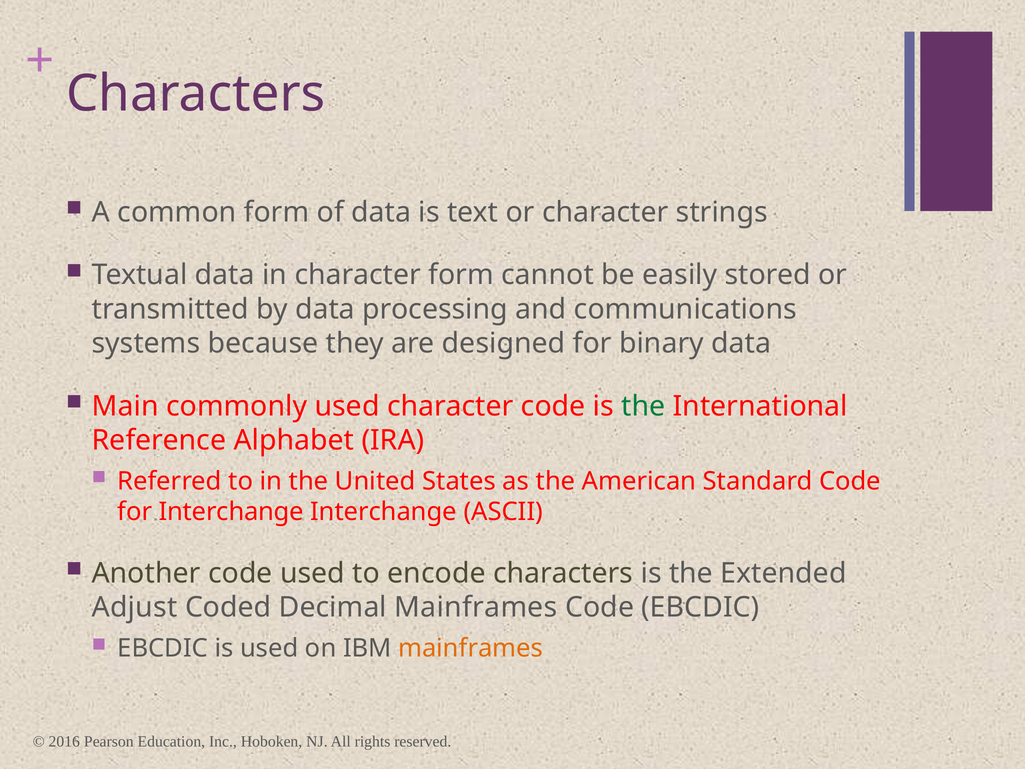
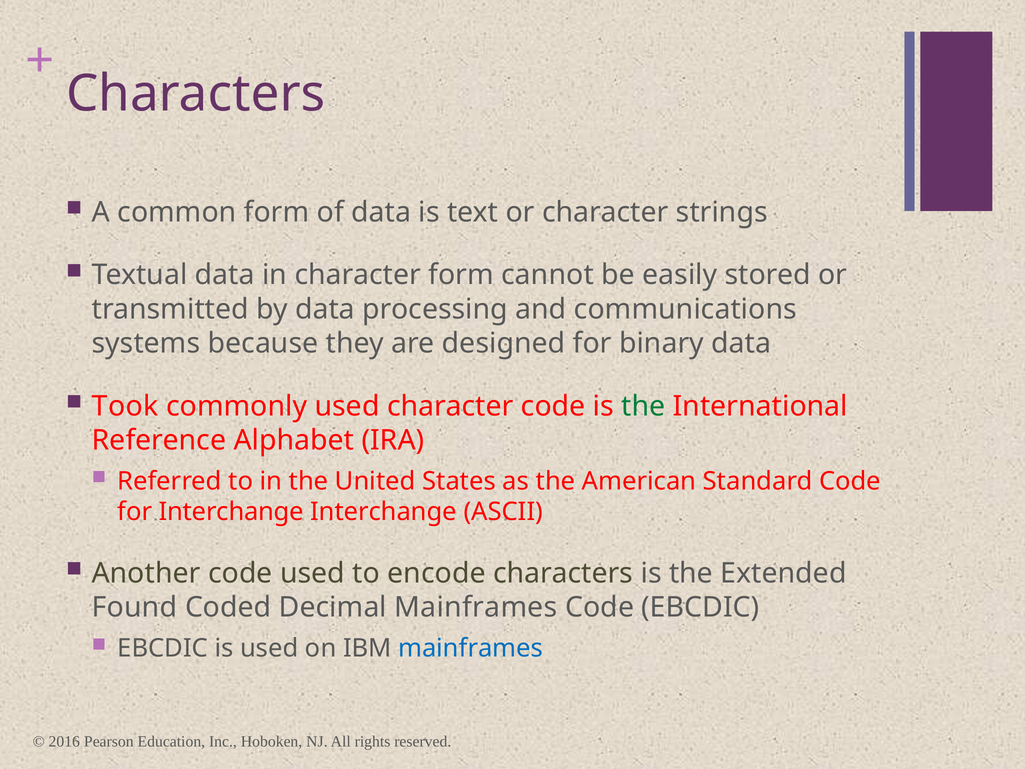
Main: Main -> Took (125, 406)
Adjust: Adjust -> Found (135, 607)
mainframes colour: orange -> blue (471, 648)
